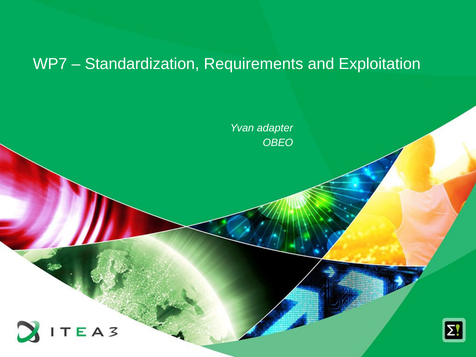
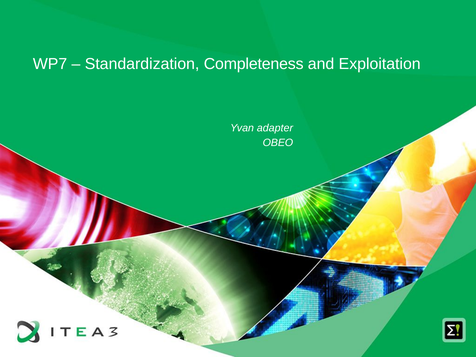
Requirements: Requirements -> Completeness (254, 64)
